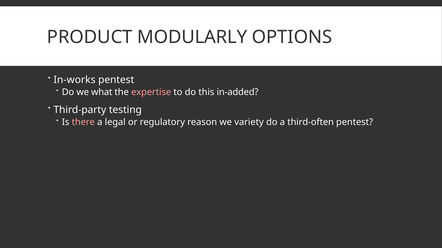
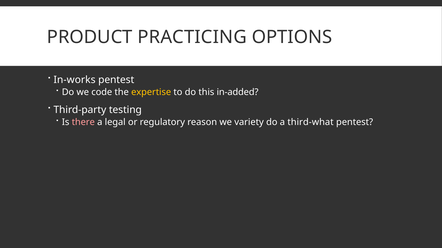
MODULARLY: MODULARLY -> PRACTICING (192, 37)
what: what -> code (102, 92)
expertise colour: pink -> yellow (151, 92)
third-often: third-often -> third-what (311, 122)
